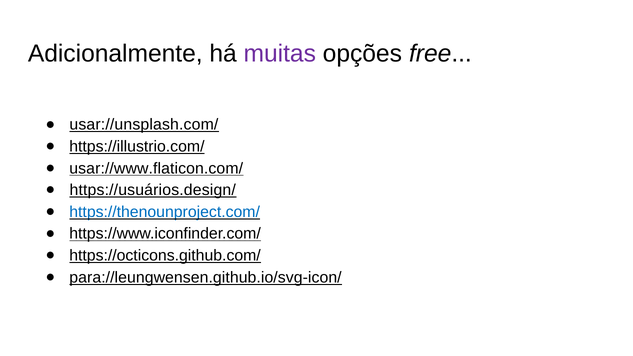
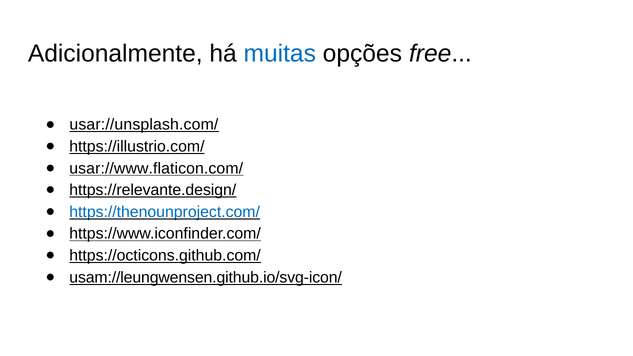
muitas colour: purple -> blue (280, 54)
https://usuários.design/: https://usuários.design/ -> https://relevante.design/ (153, 190)
para://leungwensen.github.io/svg-icon/: para://leungwensen.github.io/svg-icon/ -> usam://leungwensen.github.io/svg-icon/ (206, 277)
